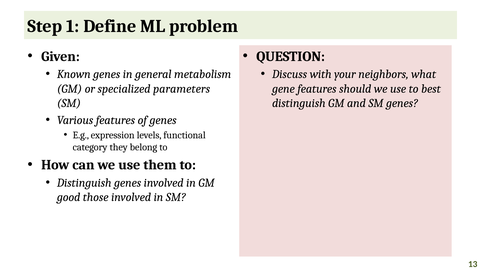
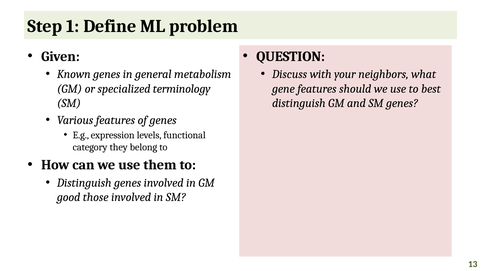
parameters: parameters -> terminology (182, 89)
